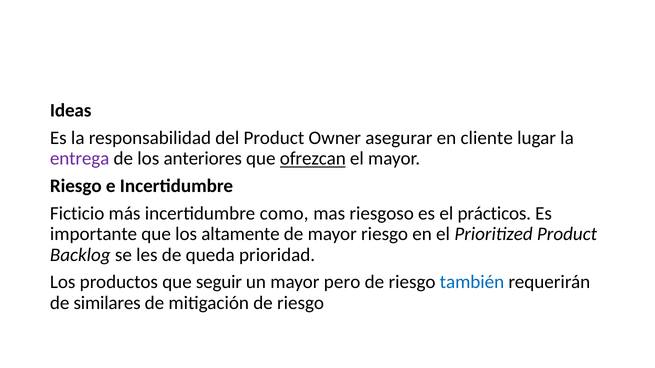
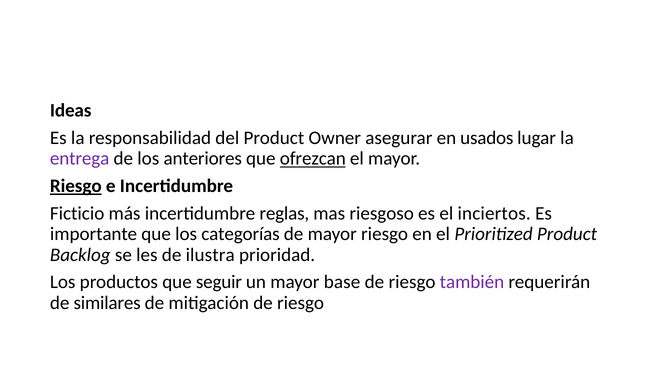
cliente: cliente -> usados (487, 138)
Riesgo underline: none -> present (76, 186)
como: como -> reglas (284, 214)
prácticos: prácticos -> inciertos (494, 214)
altamente: altamente -> categorías (241, 234)
queda: queda -> ilustra (210, 255)
pero: pero -> base (342, 283)
también colour: blue -> purple (472, 283)
